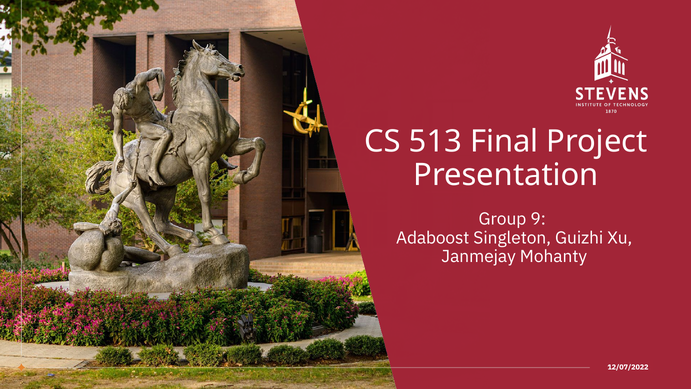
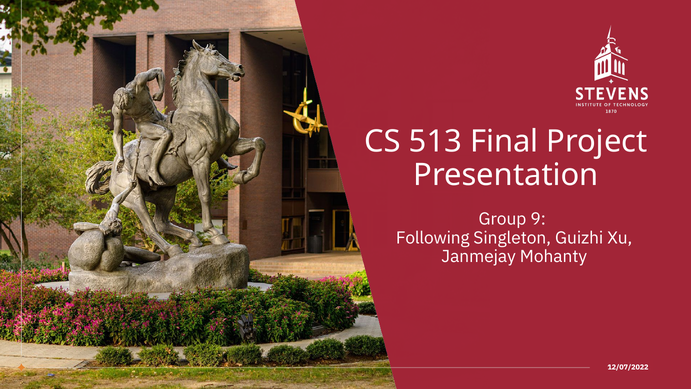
Adaboost: Adaboost -> Following (433, 238)
